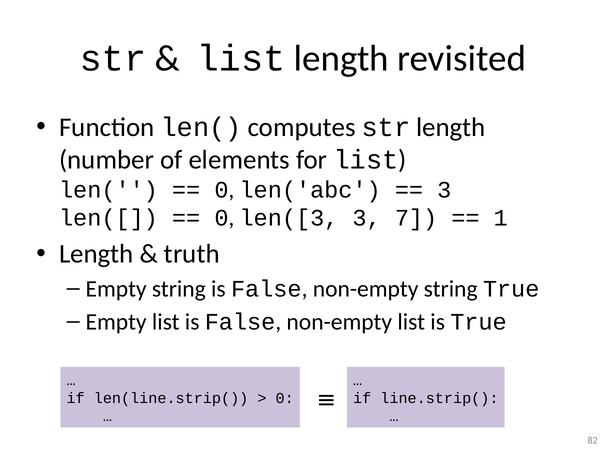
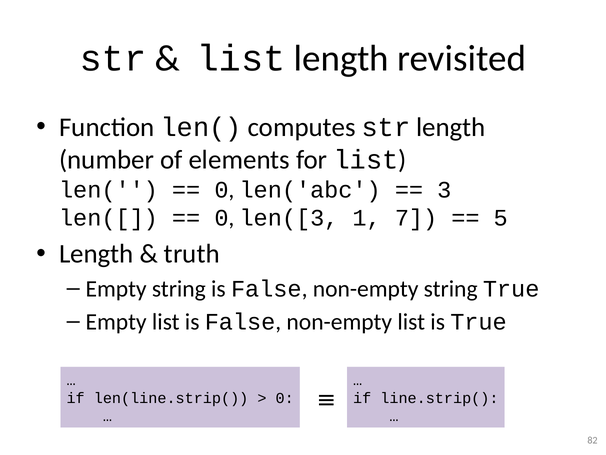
len([3 3: 3 -> 1 (367, 218)
1: 1 -> 5 (501, 218)
